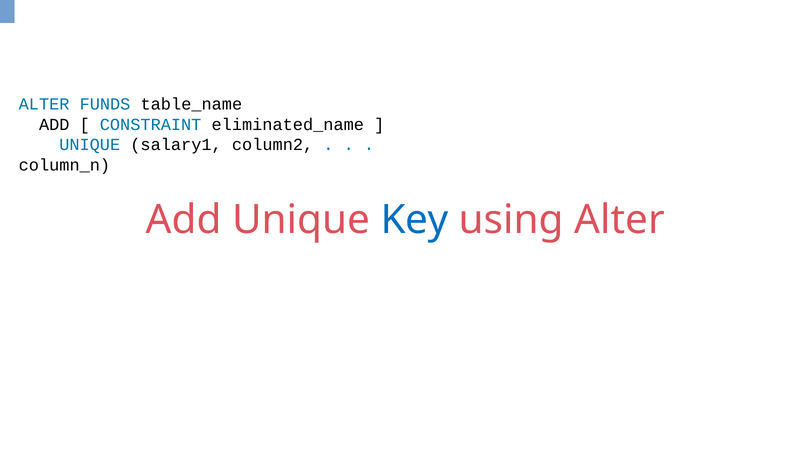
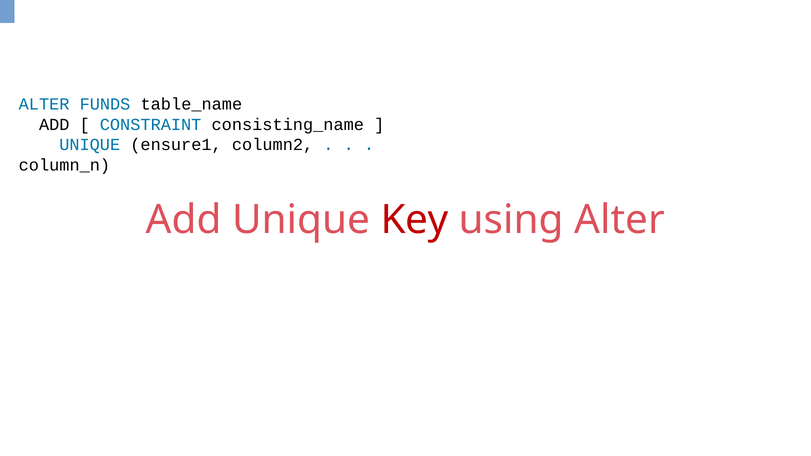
eliminated_name: eliminated_name -> consisting_name (288, 125)
salary1: salary1 -> ensure1 (176, 145)
Key colour: blue -> red (415, 220)
